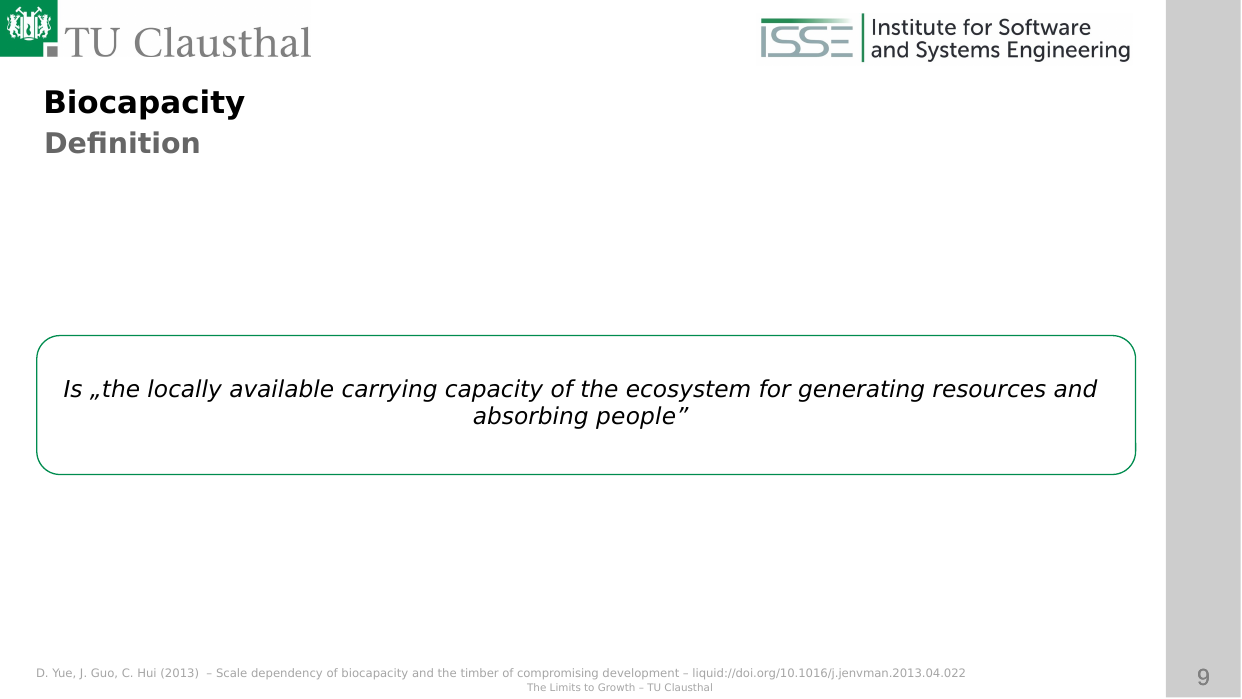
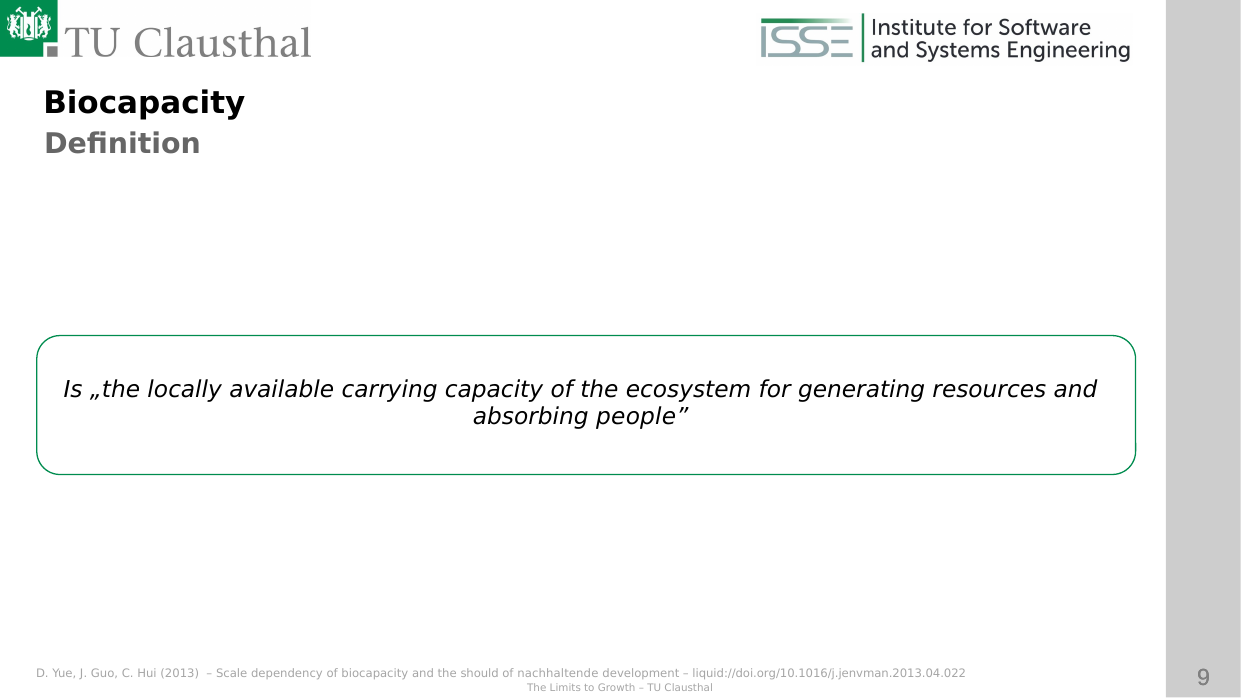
timber: timber -> should (480, 674)
compromising: compromising -> nachhaltende (558, 674)
